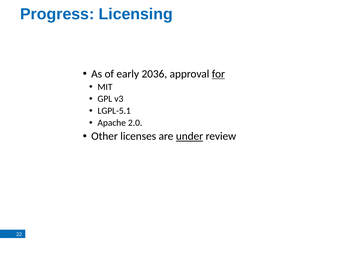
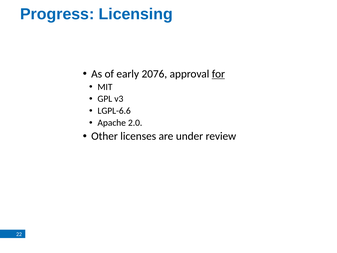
2036: 2036 -> 2076 (154, 74)
LGPL-5.1: LGPL-5.1 -> LGPL-6.6 (114, 111)
under underline: present -> none (189, 136)
